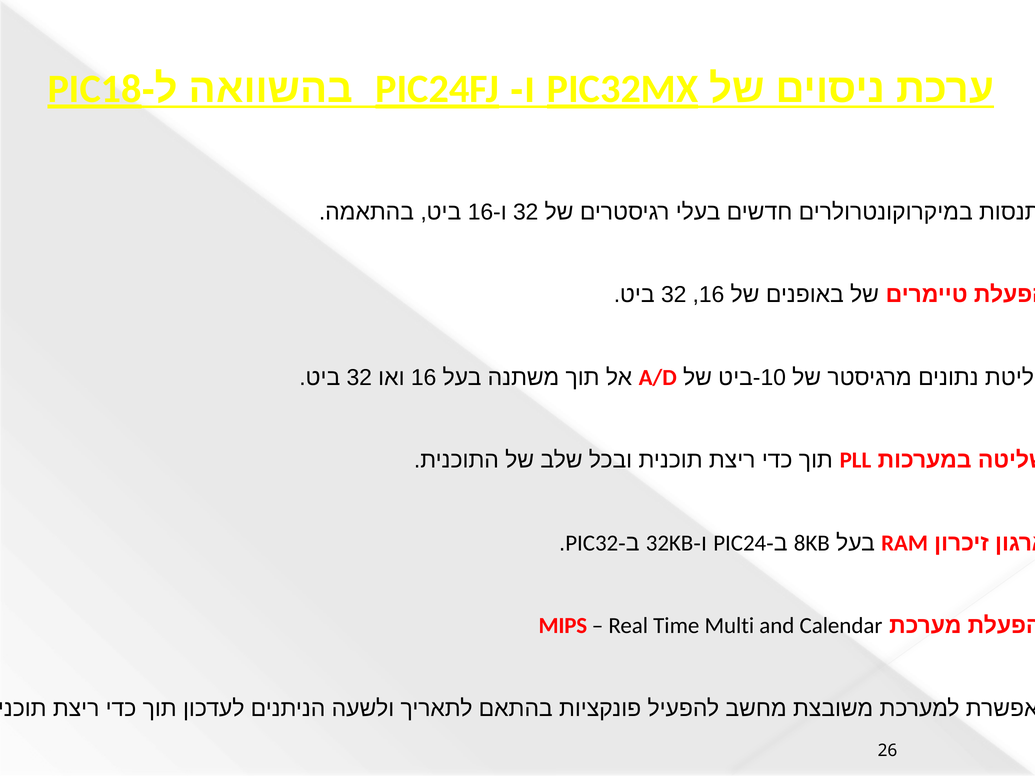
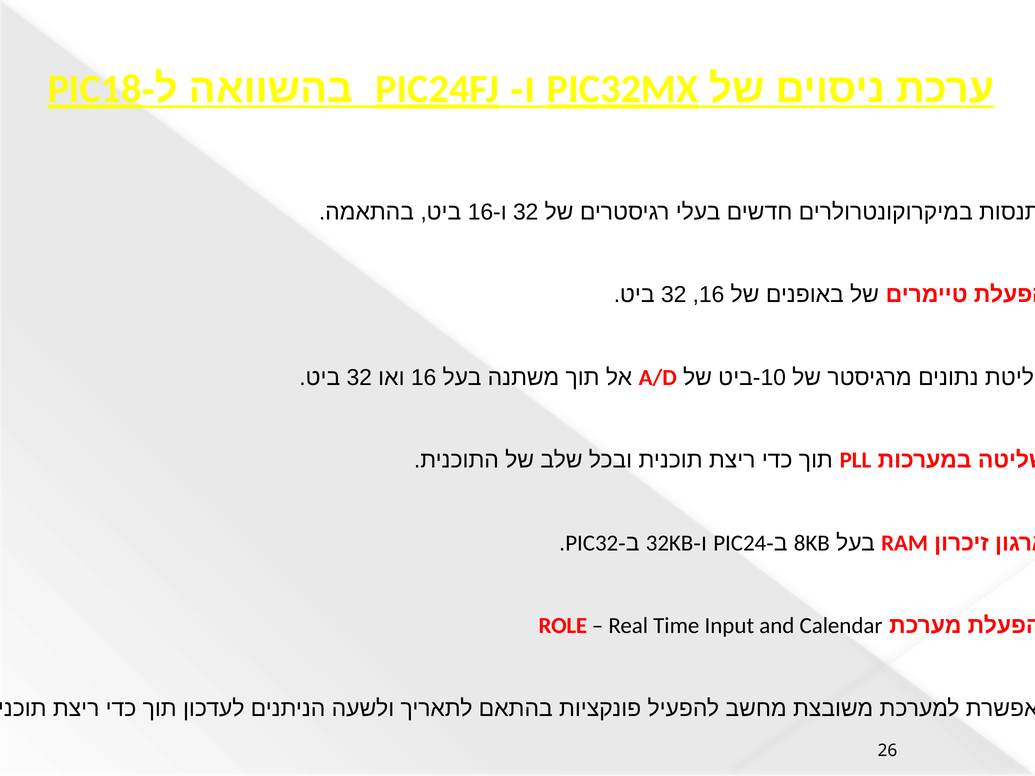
MIPS: MIPS -> ROLE (563, 626)
Multi: Multi -> Input (729, 626)
